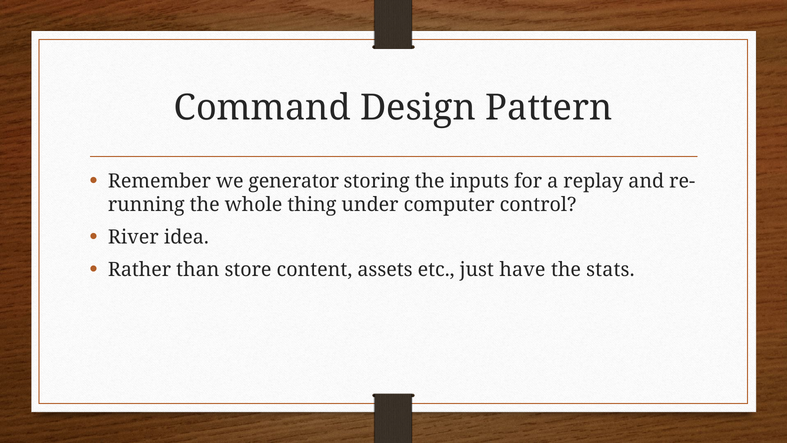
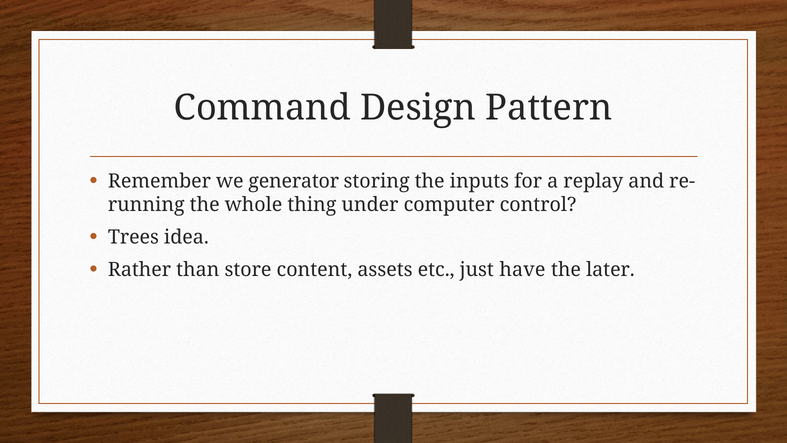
River: River -> Trees (133, 237)
stats: stats -> later (610, 270)
